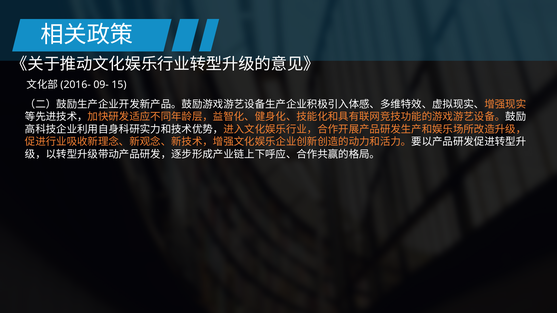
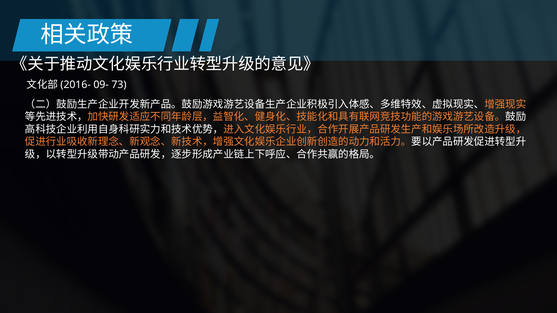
15: 15 -> 73 (119, 85)
